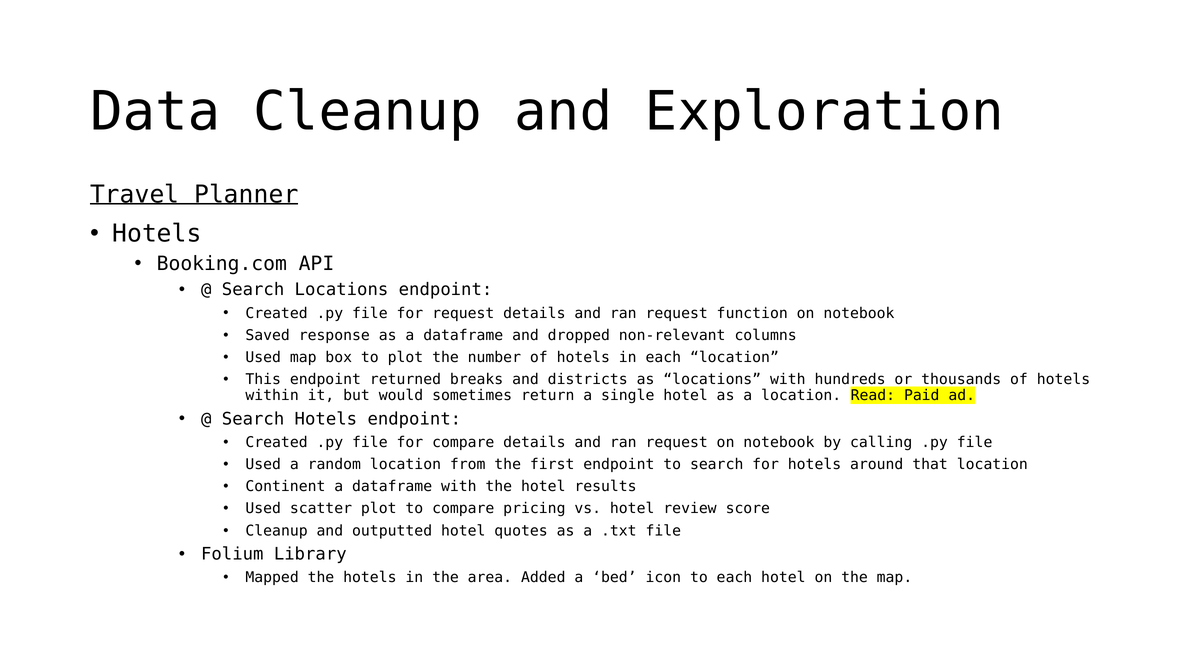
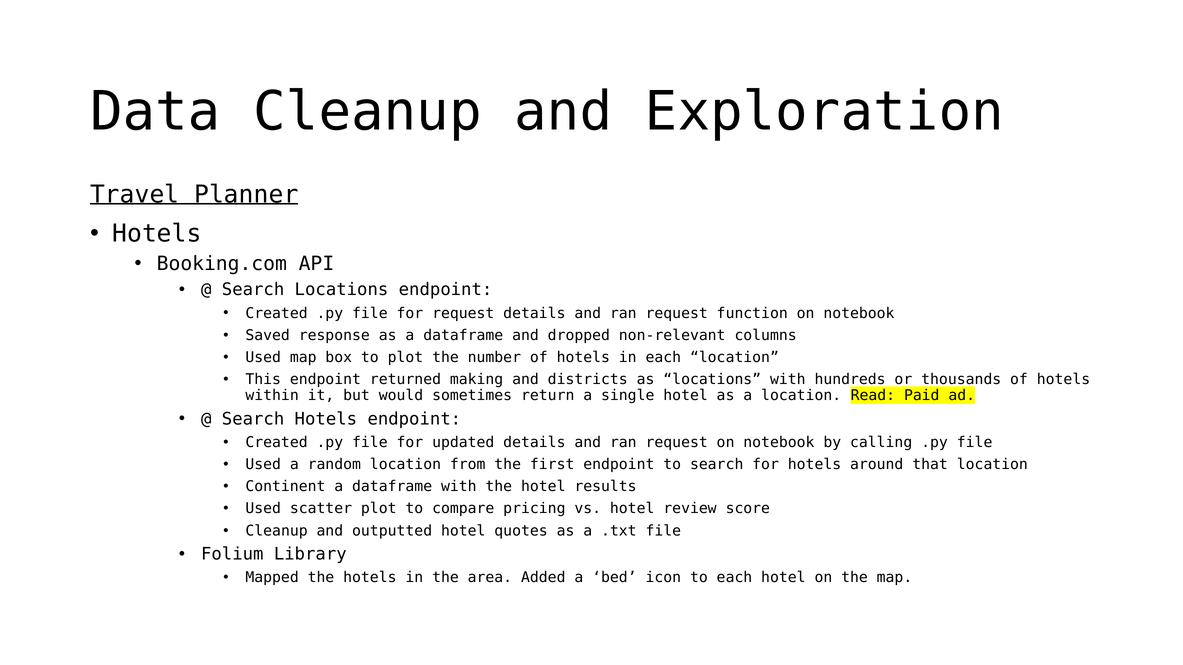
breaks: breaks -> making (477, 380)
for compare: compare -> updated (463, 443)
